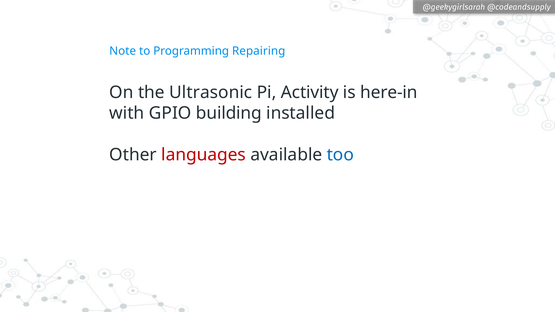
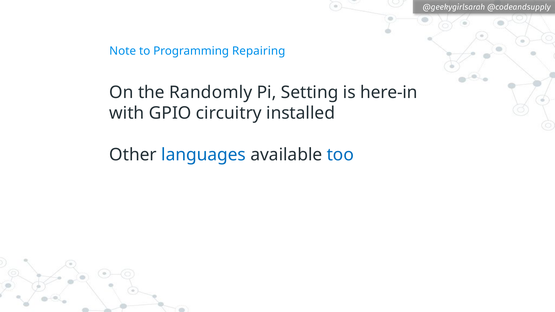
Ultrasonic: Ultrasonic -> Randomly (211, 92)
Activity: Activity -> Setting (310, 92)
building: building -> circuitry (229, 113)
languages colour: red -> blue (204, 155)
